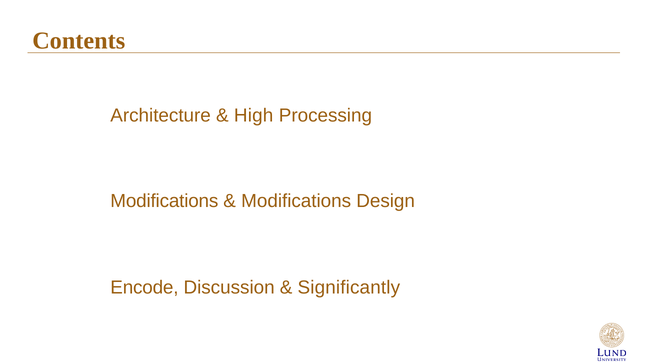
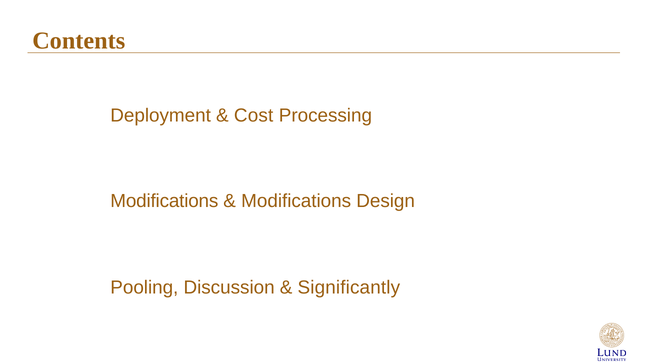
Architecture: Architecture -> Deployment (161, 115)
High: High -> Cost (254, 115)
Encode: Encode -> Pooling (144, 287)
